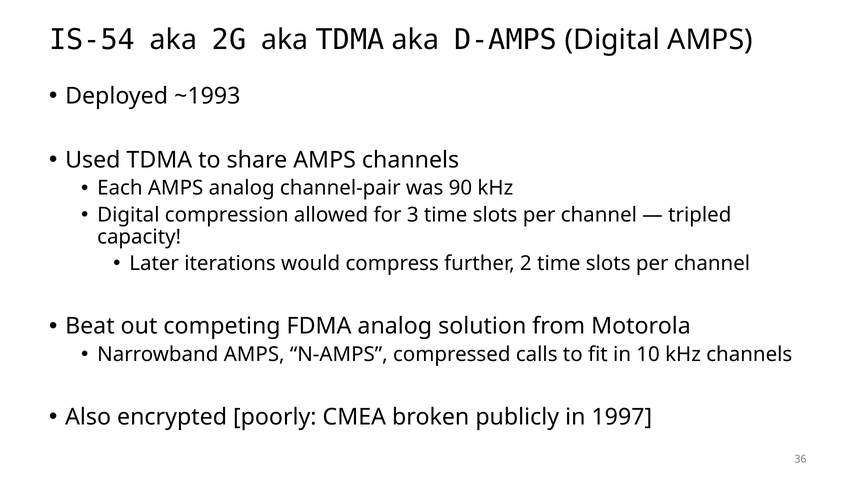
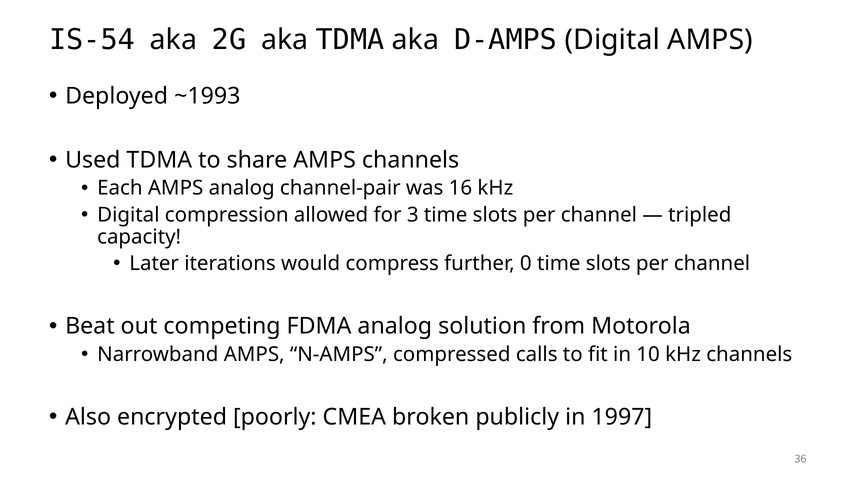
90: 90 -> 16 (460, 188)
2: 2 -> 0 (526, 263)
